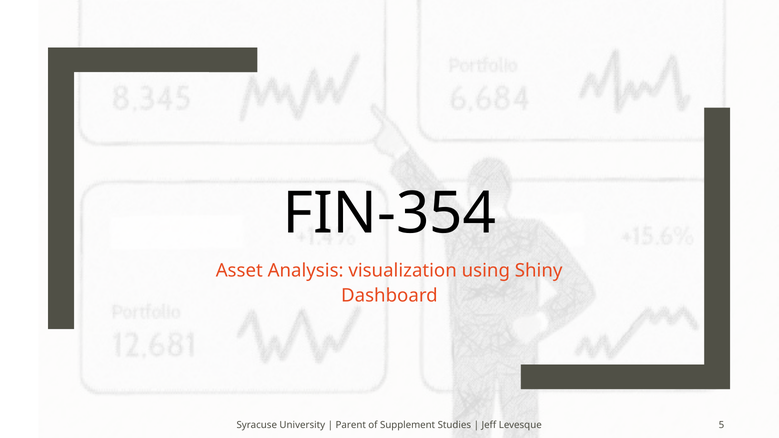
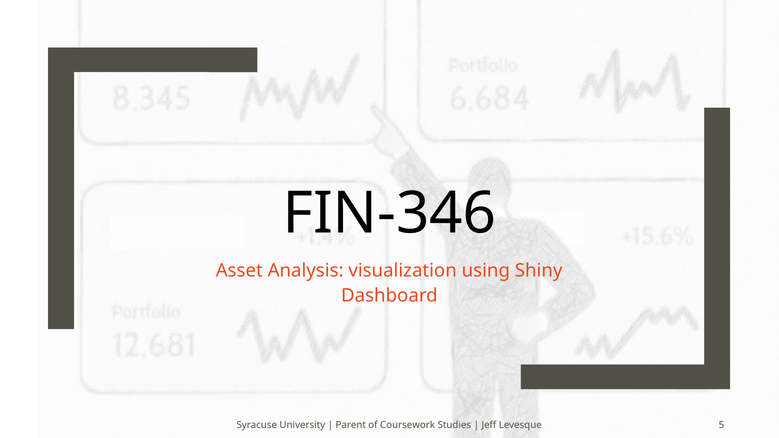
FIN-354: FIN-354 -> FIN-346 (390, 214)
Supplement: Supplement -> Coursework (408, 425)
